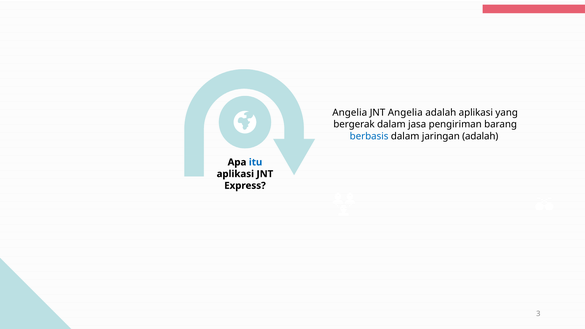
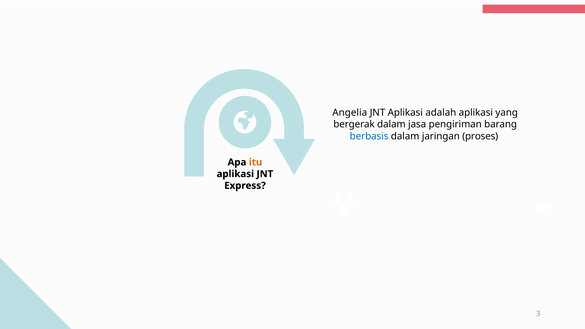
JNT Angelia: Angelia -> Aplikasi (405, 113)
jaringan adalah: adalah -> proses (480, 136)
itu colour: blue -> orange (256, 162)
